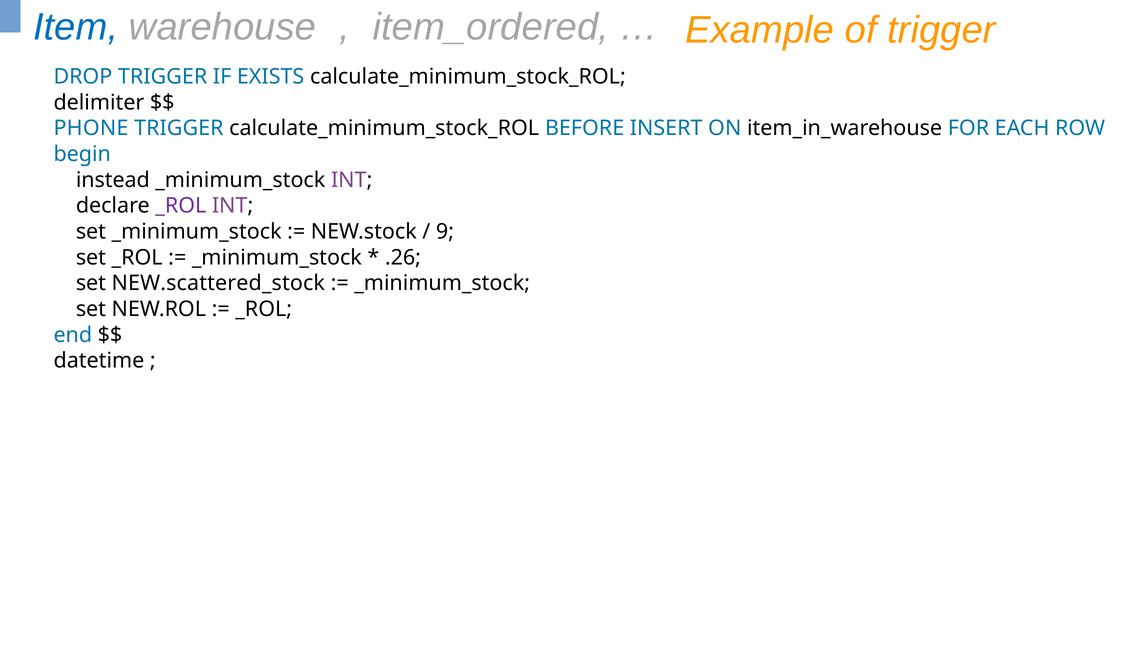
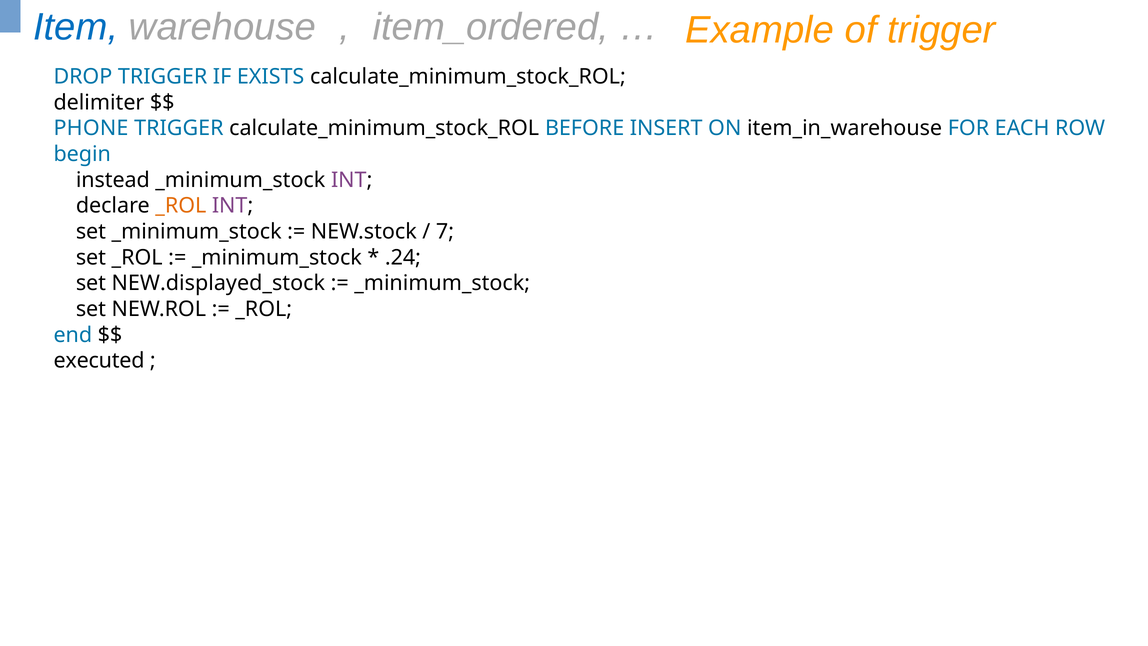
_ROL colour: purple -> orange (181, 206)
9: 9 -> 7 (445, 232)
.26: .26 -> .24 (403, 257)
NEW.scattered_stock: NEW.scattered_stock -> NEW.displayed_stock (218, 283)
datetime: datetime -> executed (99, 361)
